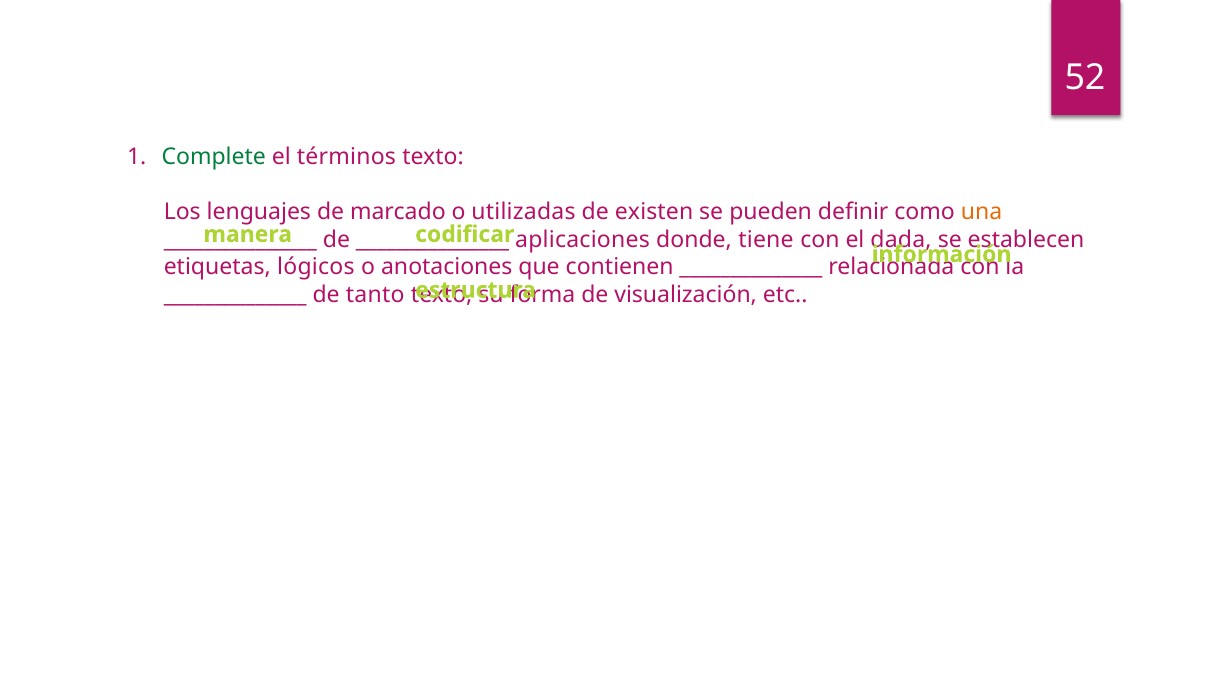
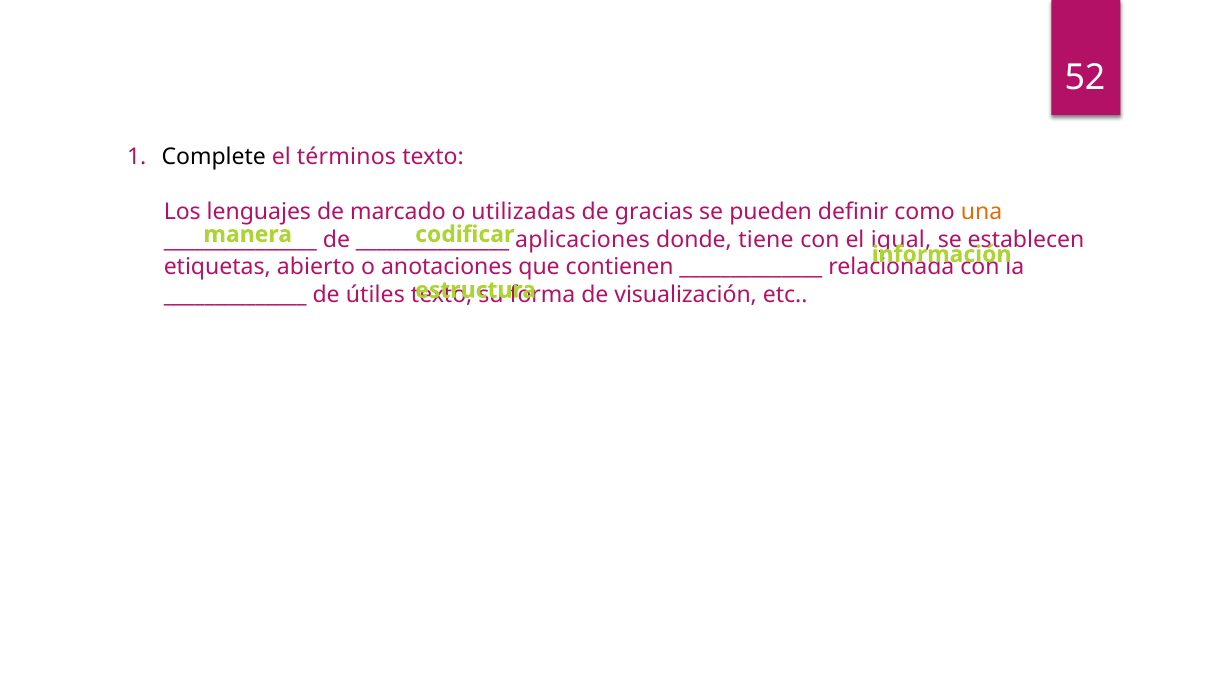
Complete colour: green -> black (214, 157)
existen: existen -> gracias (654, 212)
dada: dada -> igual (901, 240)
lógicos: lógicos -> abierto (316, 267)
tanto: tanto -> útiles (375, 295)
